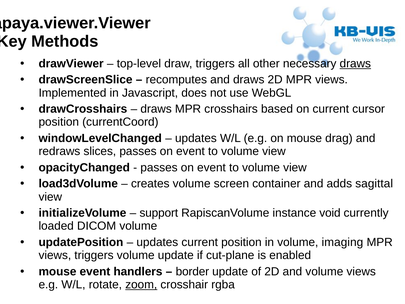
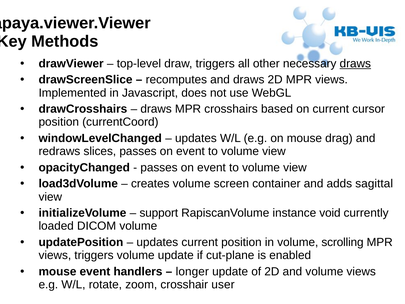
imaging: imaging -> scrolling (343, 242)
border: border -> longer (192, 271)
zoom underline: present -> none (141, 284)
rgba: rgba -> user (223, 284)
